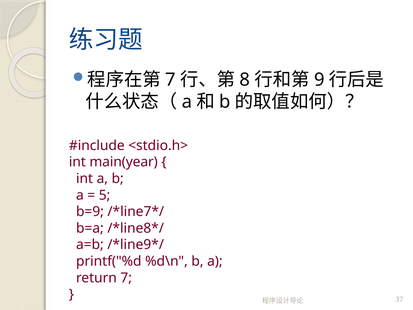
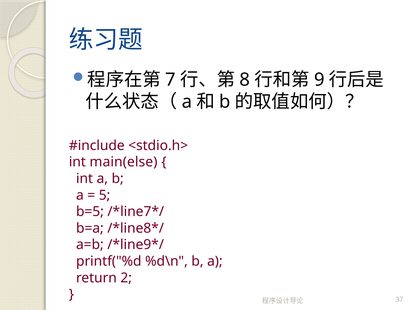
main(year: main(year -> main(else (124, 162)
b=9: b=9 -> b=5 (90, 212)
return 7: 7 -> 2 (126, 278)
